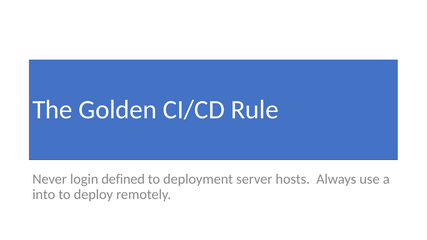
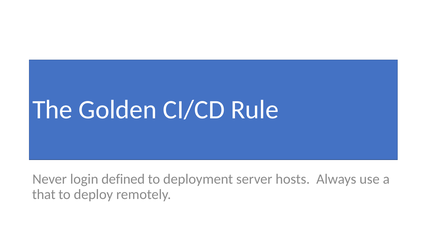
into: into -> that (44, 195)
